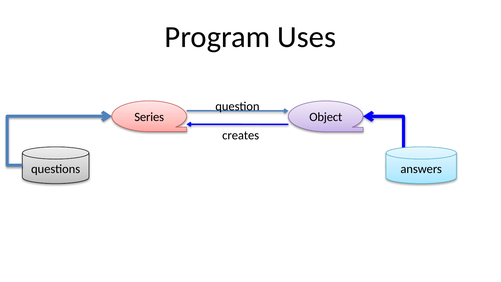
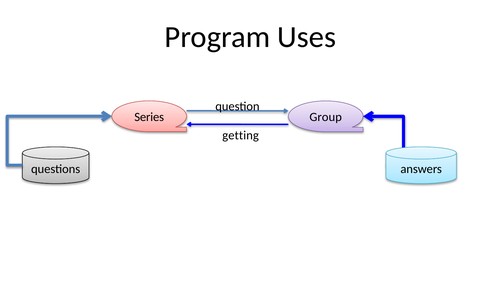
Object: Object -> Group (326, 117)
creates: creates -> getting (241, 135)
